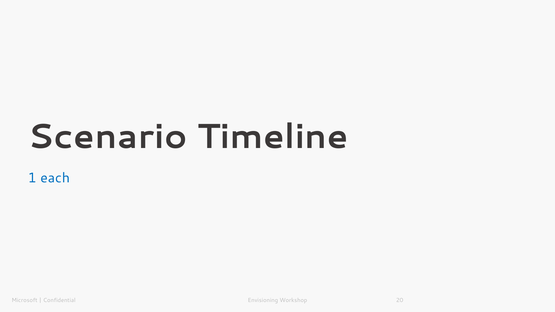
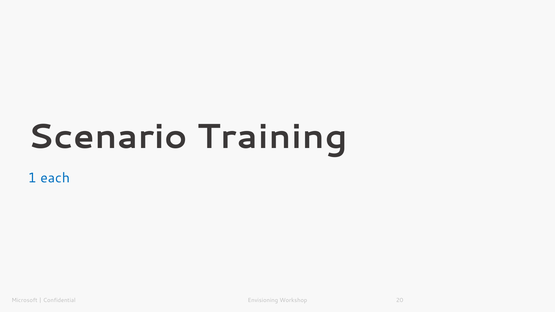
Timeline: Timeline -> Training (272, 137)
